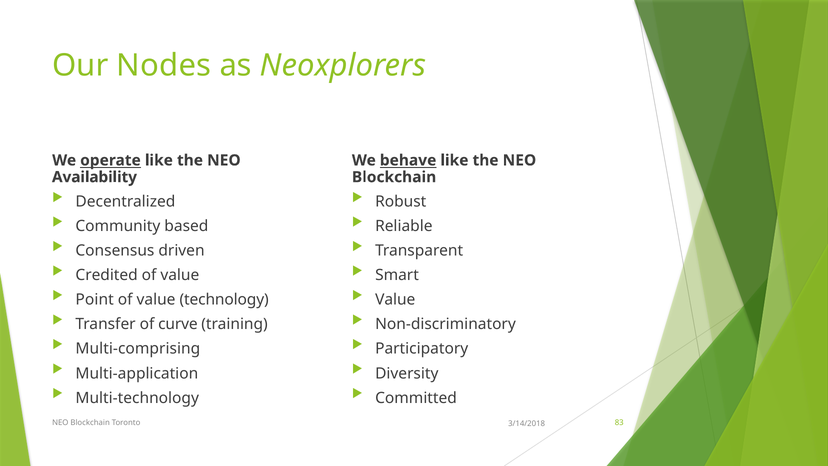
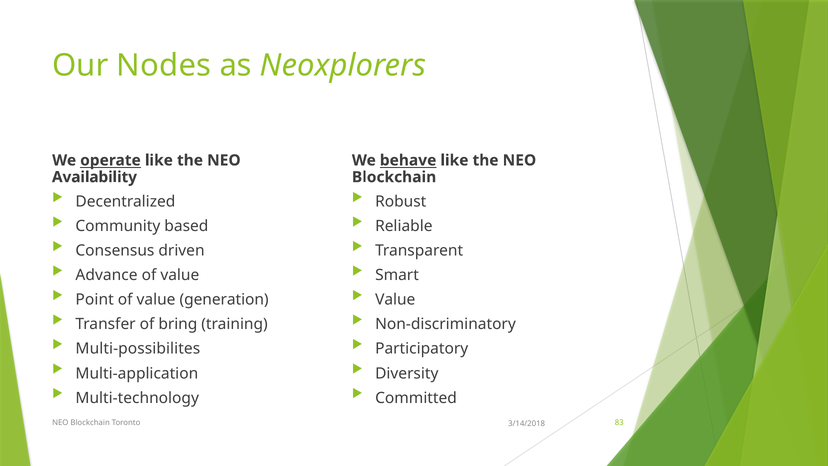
Credited: Credited -> Advance (107, 275)
technology: technology -> generation (224, 300)
curve: curve -> bring (178, 324)
Multi-comprising: Multi-comprising -> Multi-possibilites (138, 349)
